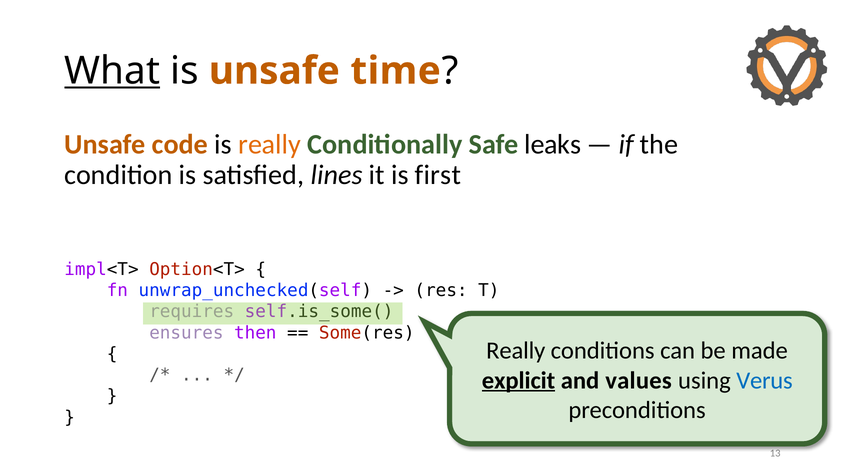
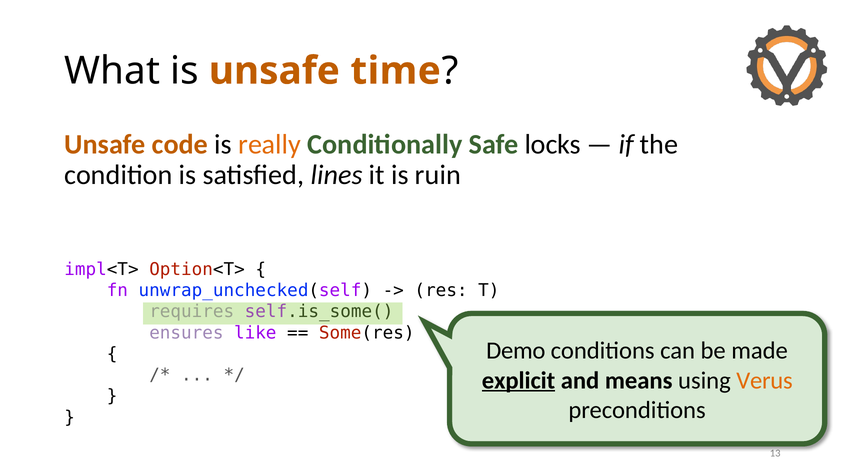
What underline: present -> none (112, 71)
leaks: leaks -> locks (553, 145)
first: first -> ruin (438, 175)
then: then -> like (255, 333)
Really: Really -> Demo (516, 351)
values: values -> means (639, 381)
Verus colour: blue -> orange (764, 381)
